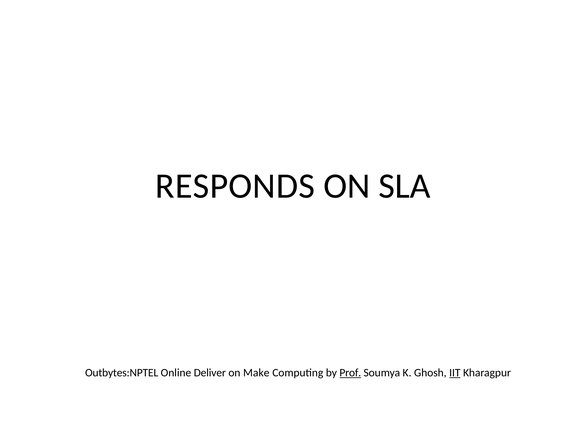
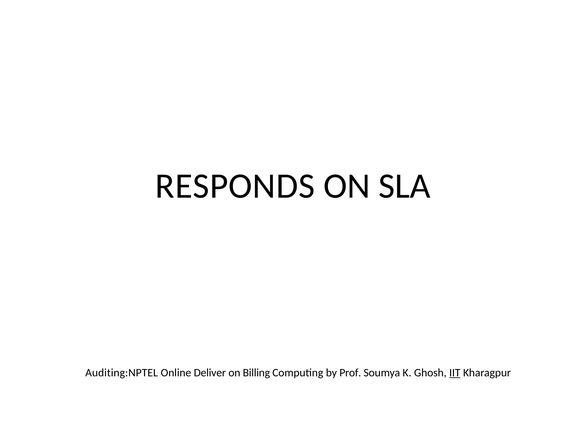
Outbytes:NPTEL: Outbytes:NPTEL -> Auditing:NPTEL (122, 373)
Make: Make -> Billing (256, 373)
Prof underline: present -> none (350, 373)
